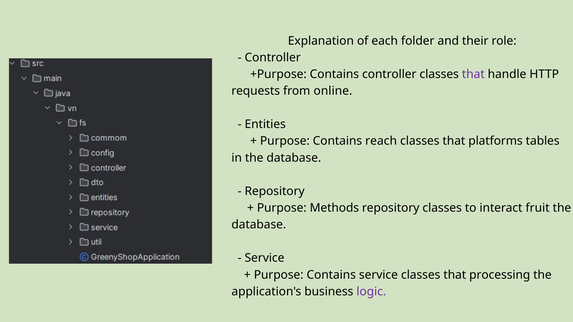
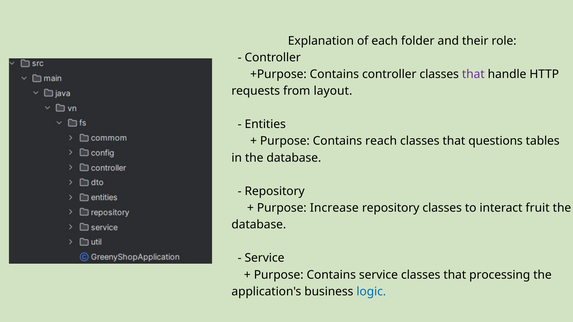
online: online -> layout (333, 91)
platforms: platforms -> questions (496, 141)
Methods: Methods -> Increase (334, 208)
logic colour: purple -> blue (371, 292)
